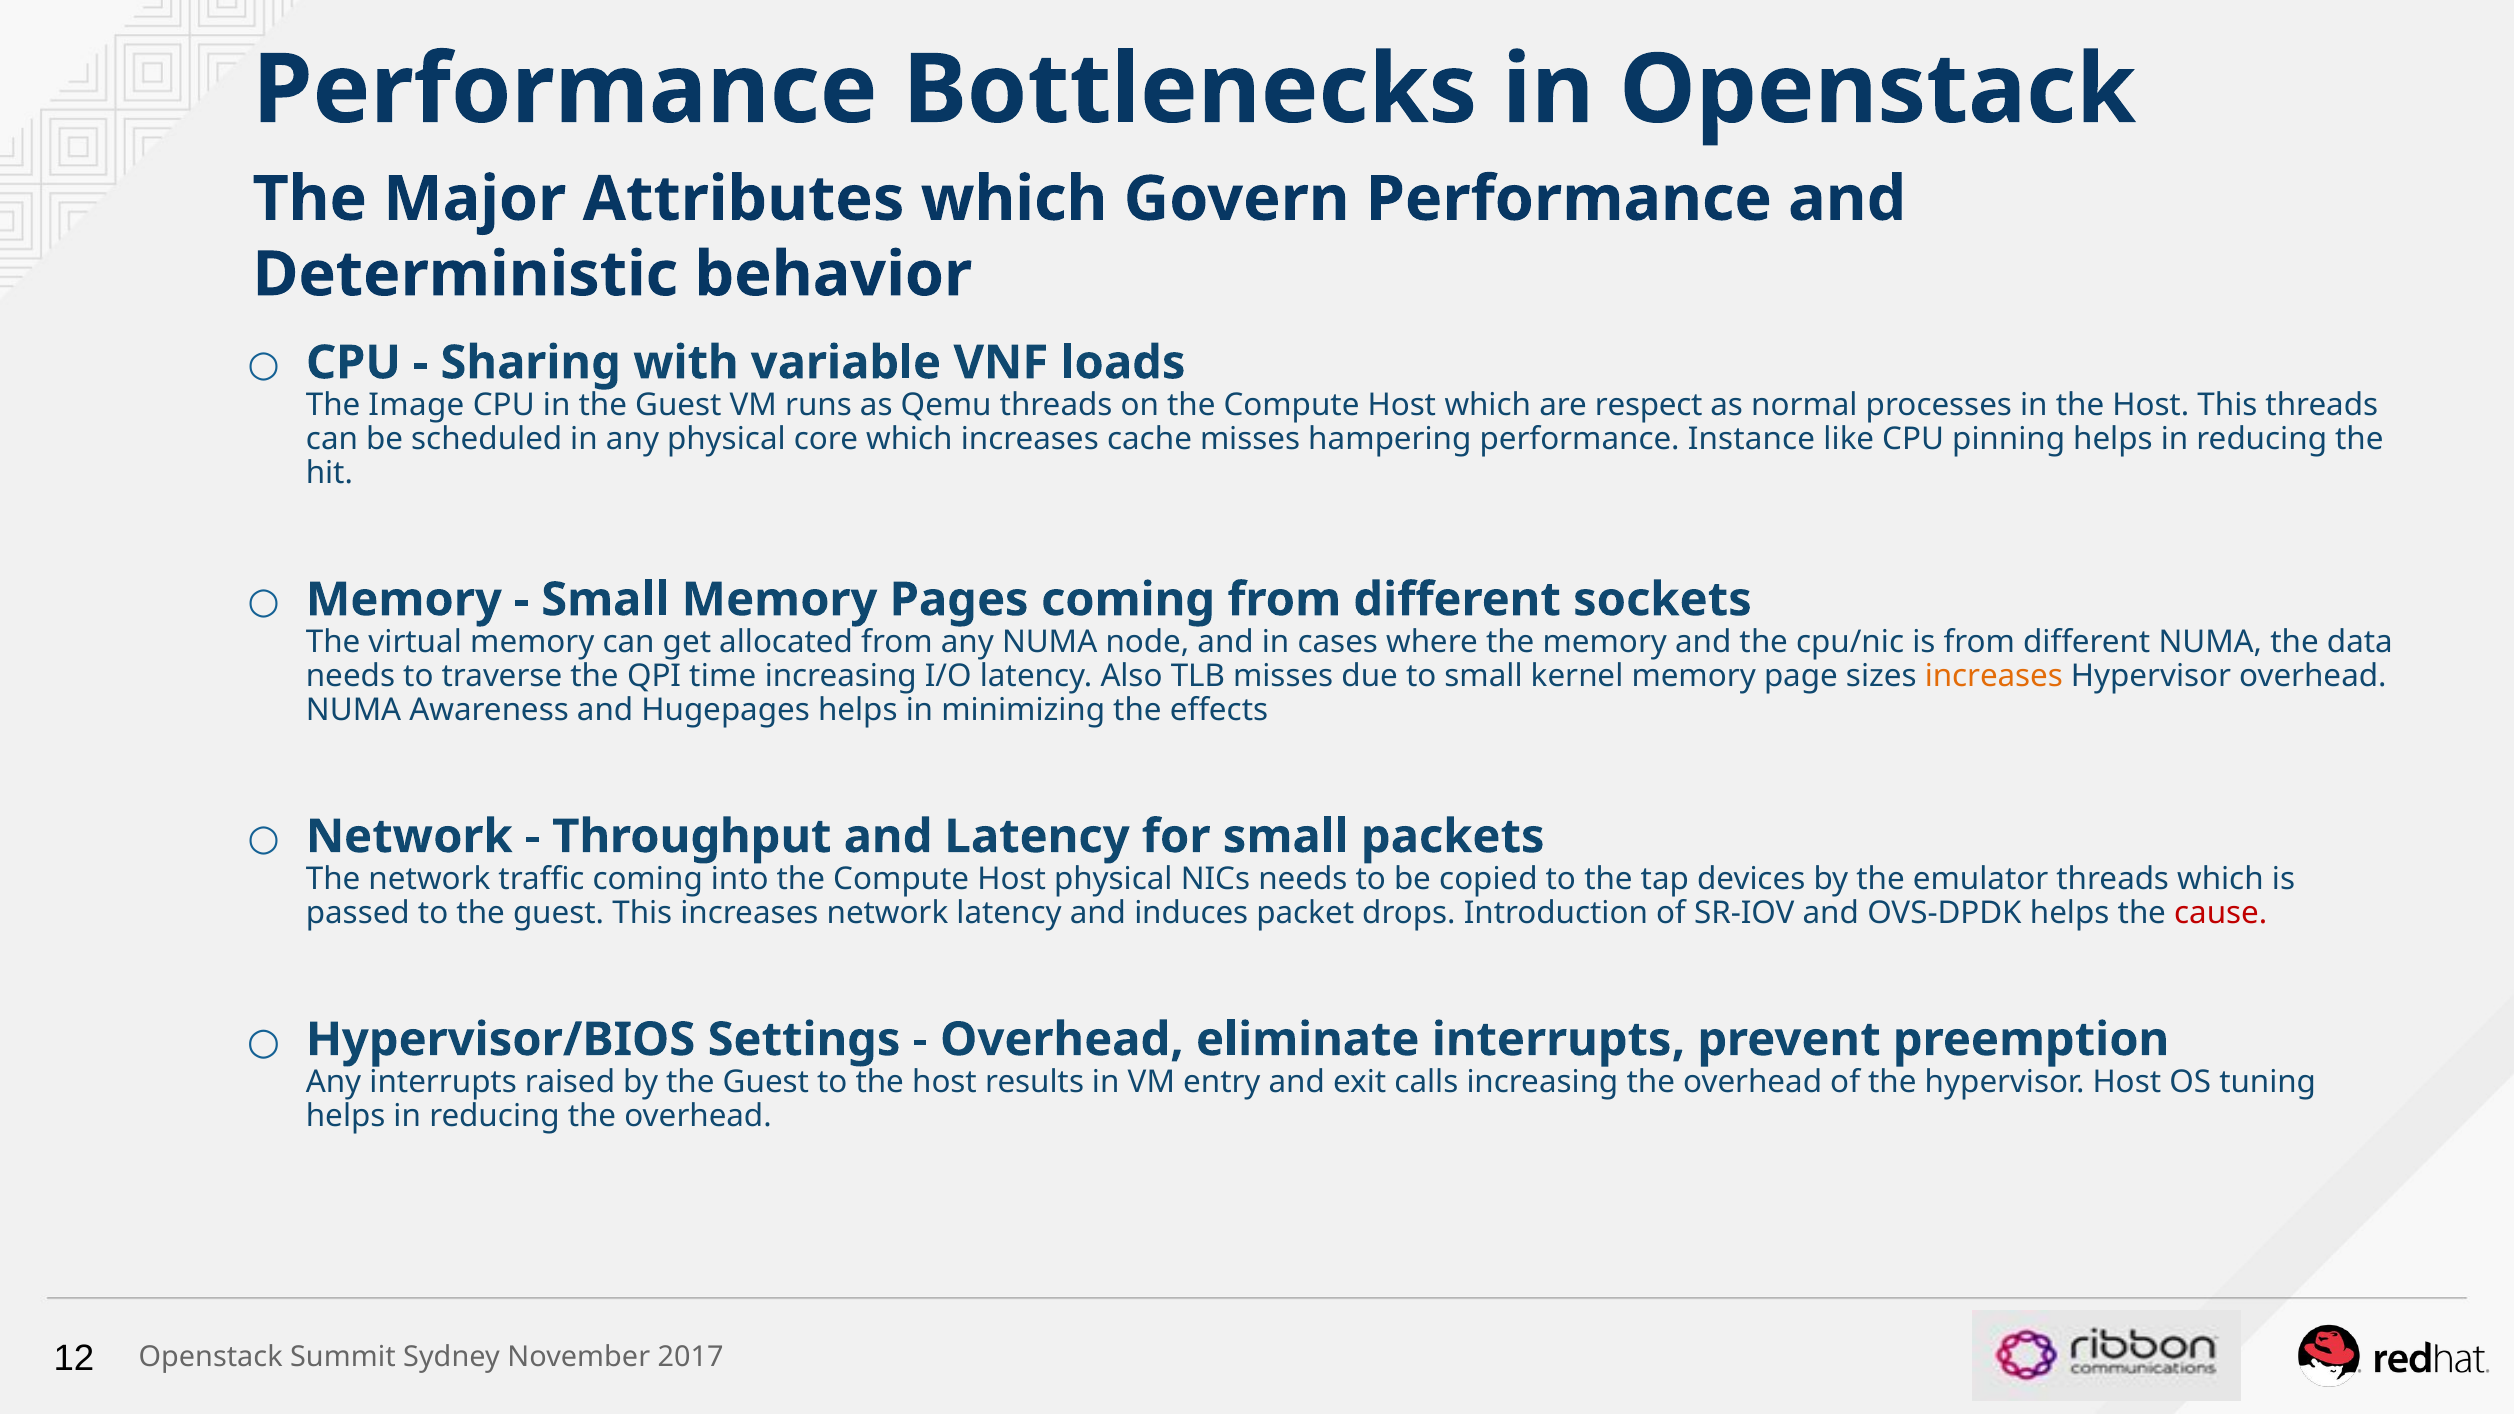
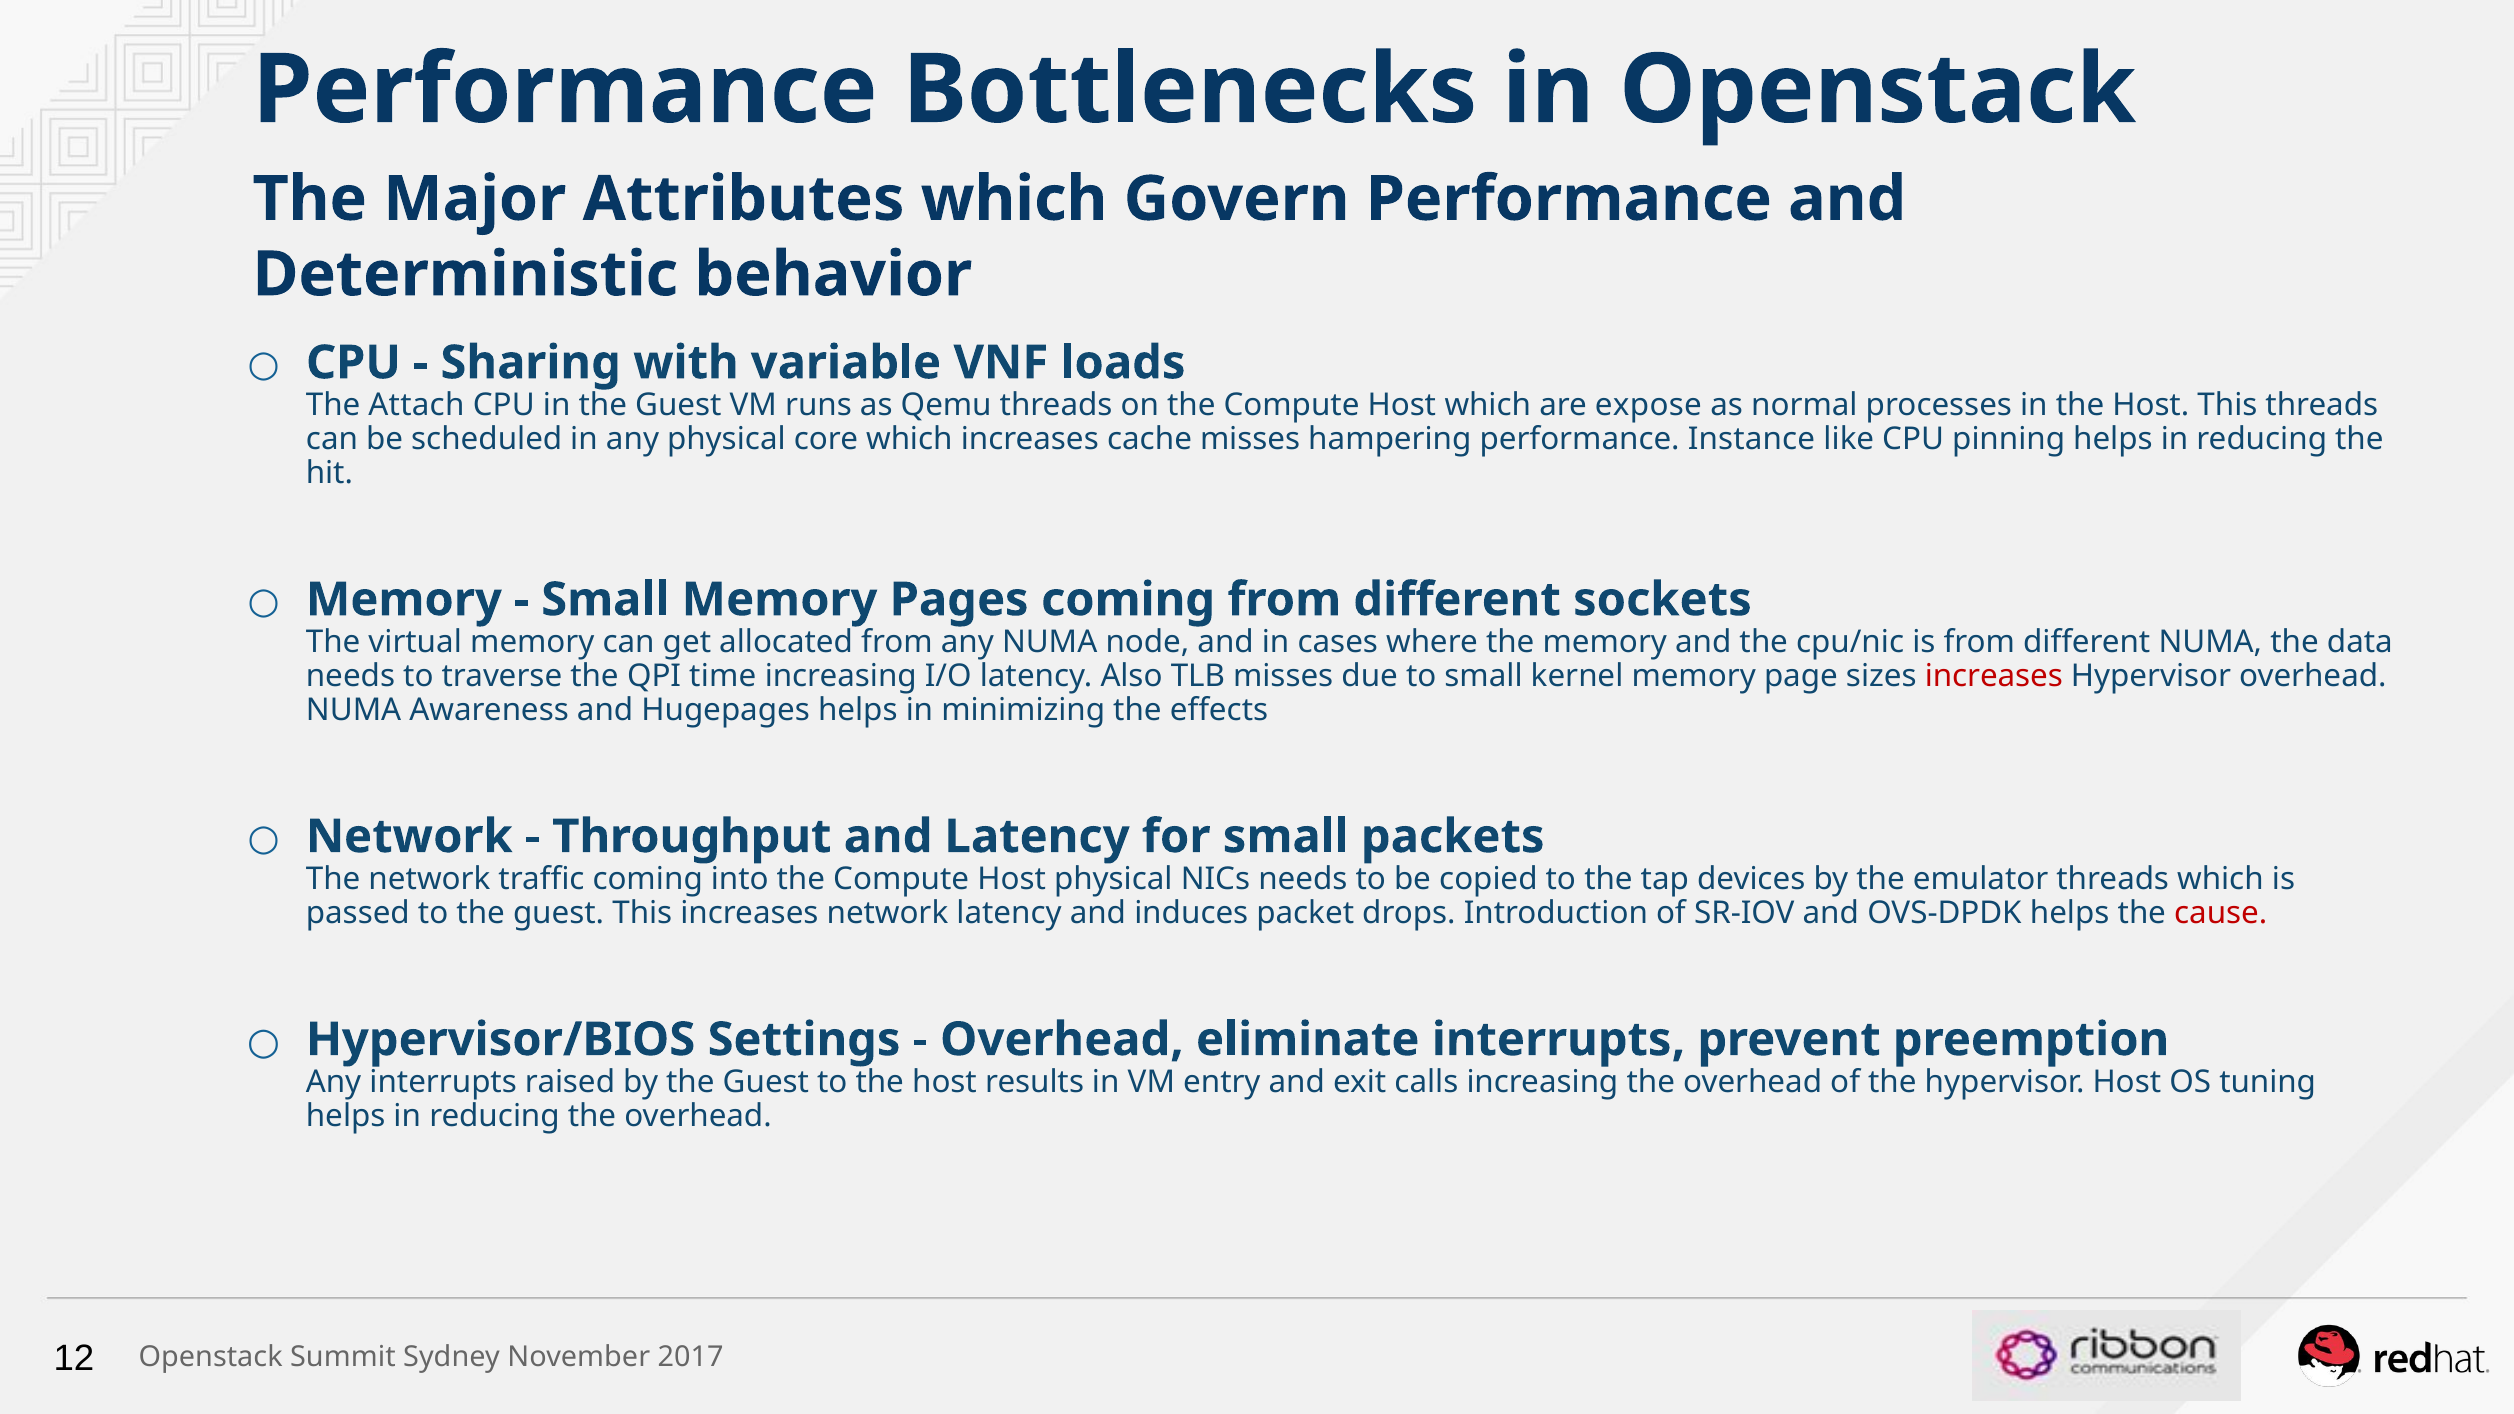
Image: Image -> Attach (416, 405)
respect: respect -> expose (1648, 405)
increases colour: orange -> red (1994, 676)
